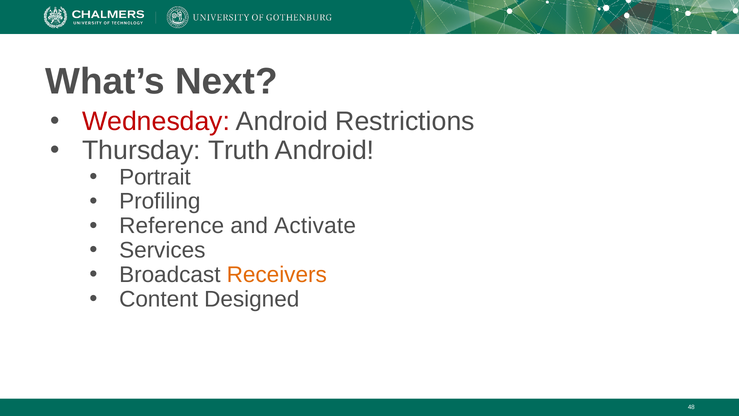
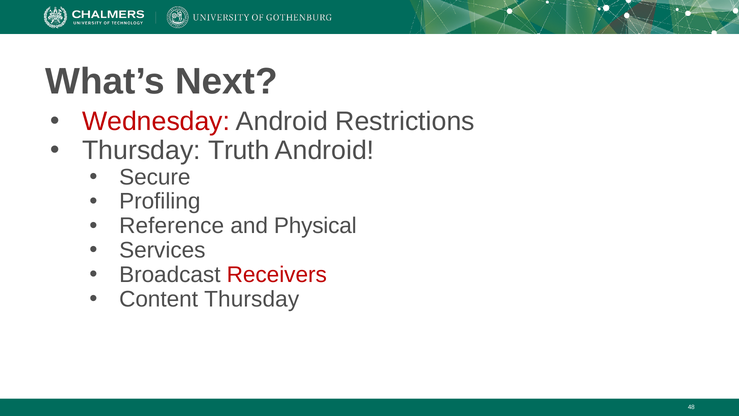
Portrait: Portrait -> Secure (155, 177)
Activate: Activate -> Physical (315, 226)
Receivers colour: orange -> red (277, 275)
Content Designed: Designed -> Thursday (252, 299)
